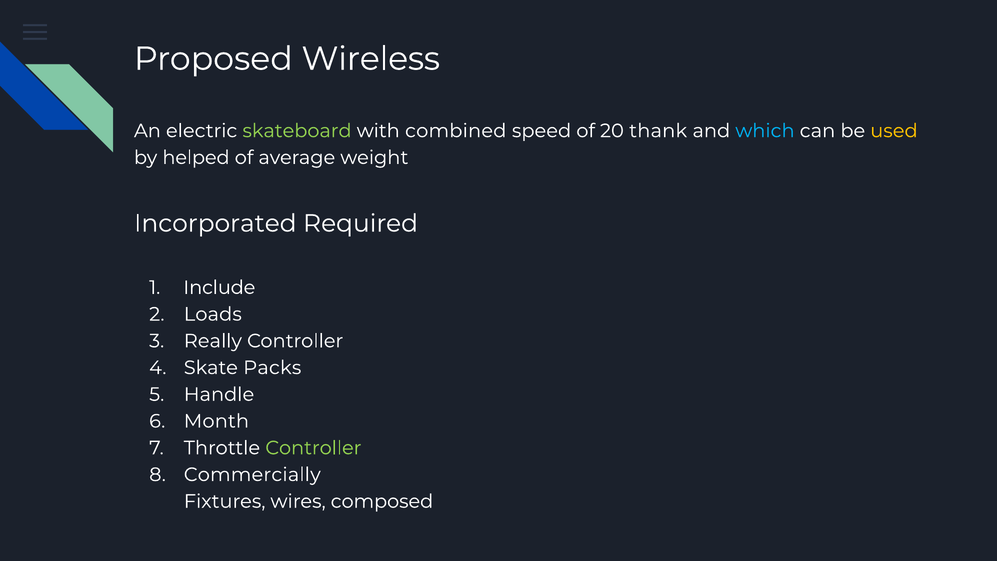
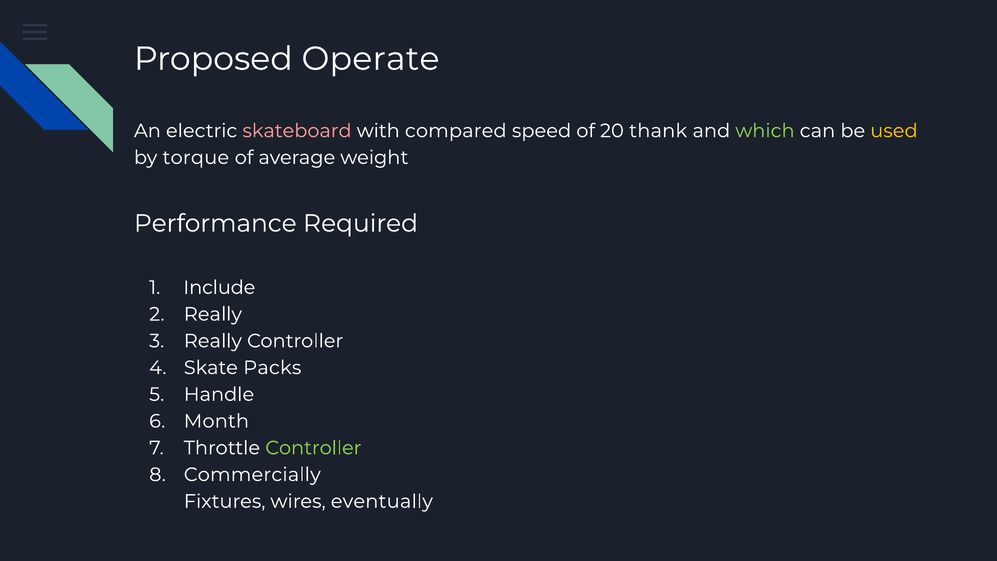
Wireless: Wireless -> Operate (371, 59)
skateboard colour: light green -> pink (297, 131)
combined: combined -> compared (456, 131)
which colour: light blue -> light green (765, 131)
helped: helped -> torque (196, 158)
Incorporated: Incorporated -> Performance (215, 223)
Loads: Loads -> Really (213, 314)
composed: composed -> eventually (382, 501)
